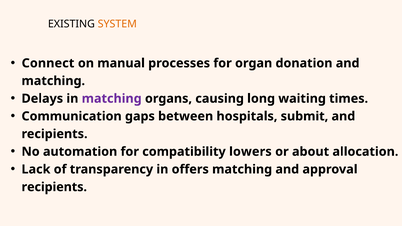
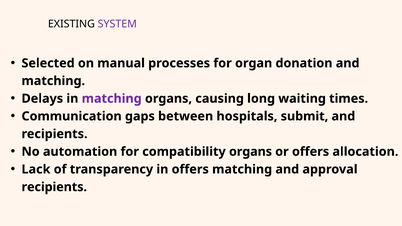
SYSTEM colour: orange -> purple (117, 24)
Connect: Connect -> Selected (48, 63)
compatibility lowers: lowers -> organs (251, 152)
or about: about -> offers (311, 152)
